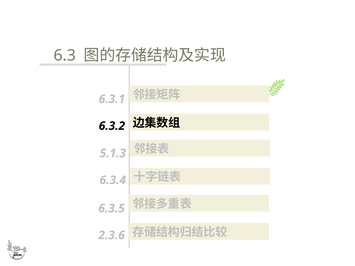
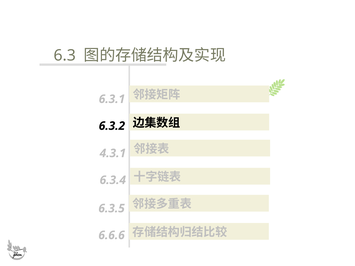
5.1.3: 5.1.3 -> 4.3.1 (113, 153)
2.3.6: 2.3.6 -> 6.6.6 (112, 235)
